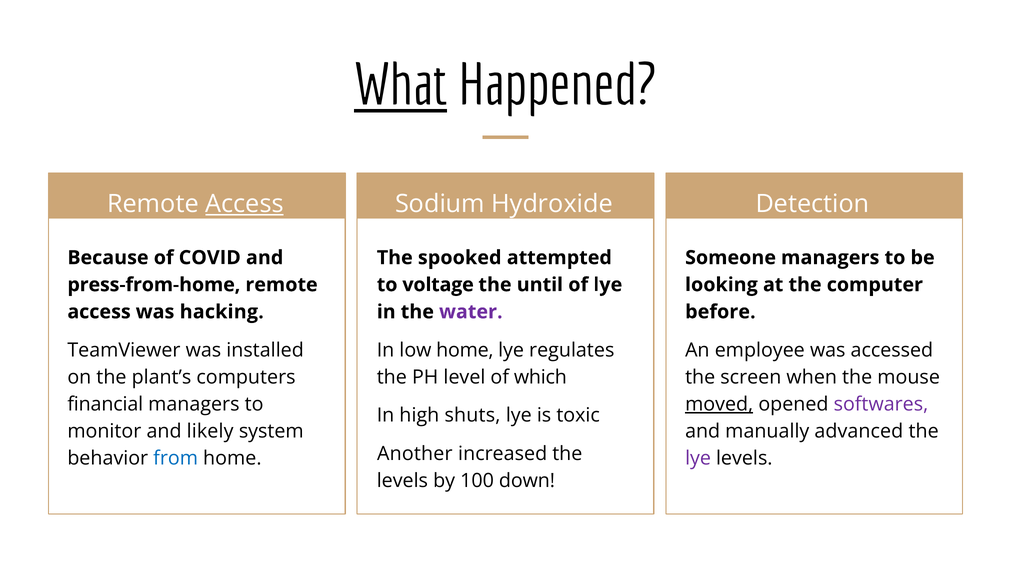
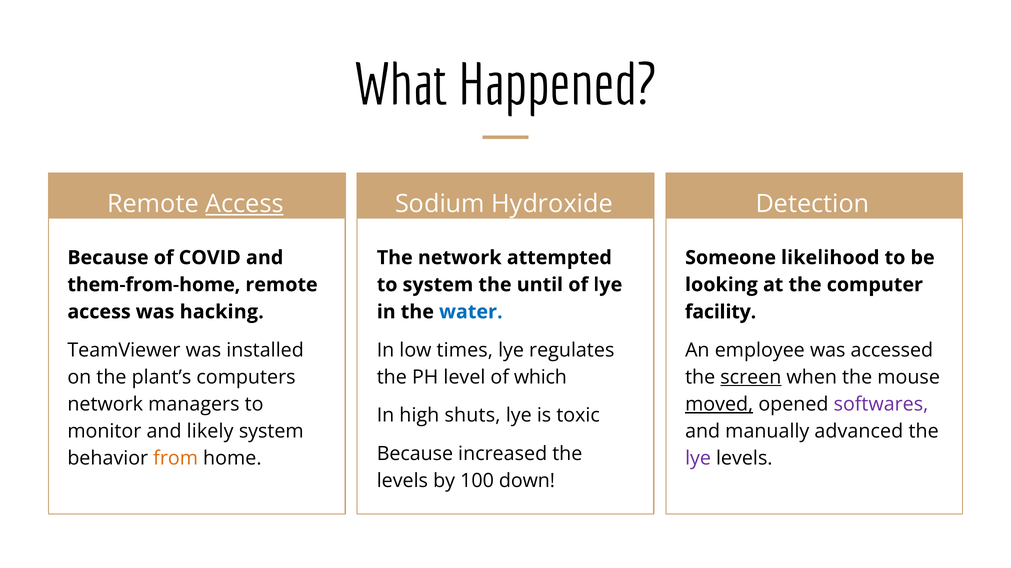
What underline: present -> none (401, 85)
The spooked: spooked -> network (460, 258)
Someone managers: managers -> likelihood (830, 258)
press-from-home: press-from-home -> them-from-home (154, 285)
to voltage: voltage -> system (438, 285)
water colour: purple -> blue (471, 312)
before: before -> facility (721, 312)
low home: home -> times (465, 351)
screen underline: none -> present (751, 378)
financial: financial -> network (105, 405)
Another: Another -> Because (415, 454)
from colour: blue -> orange (176, 459)
